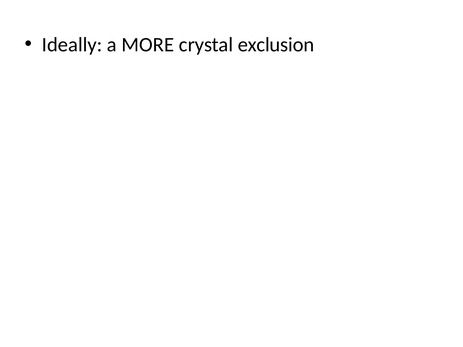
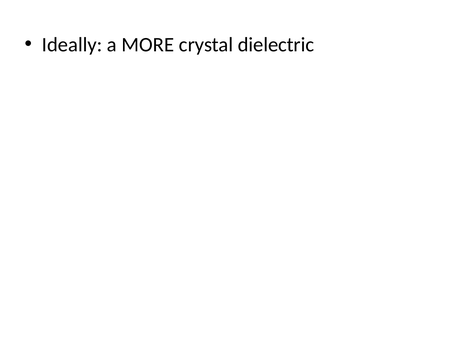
exclusion: exclusion -> dielectric (276, 45)
